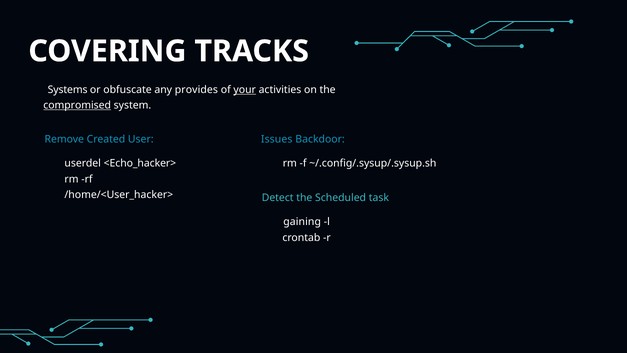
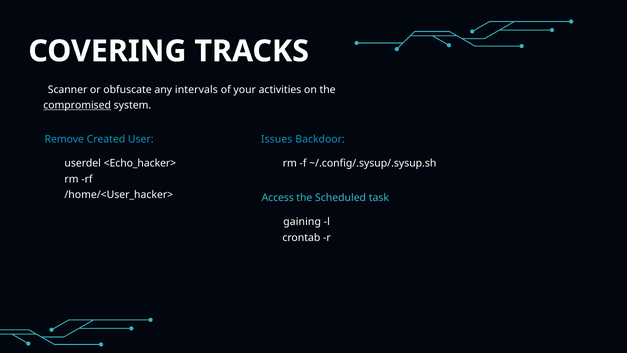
Systems: Systems -> Scanner (68, 90)
provides: provides -> intervals (196, 90)
your underline: present -> none (245, 90)
Detect: Detect -> Access (278, 197)
